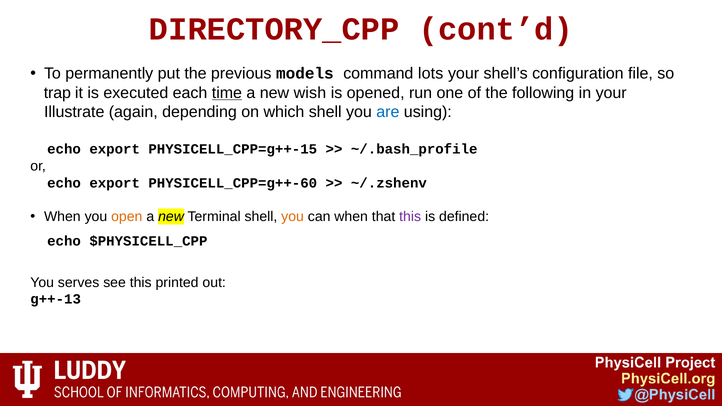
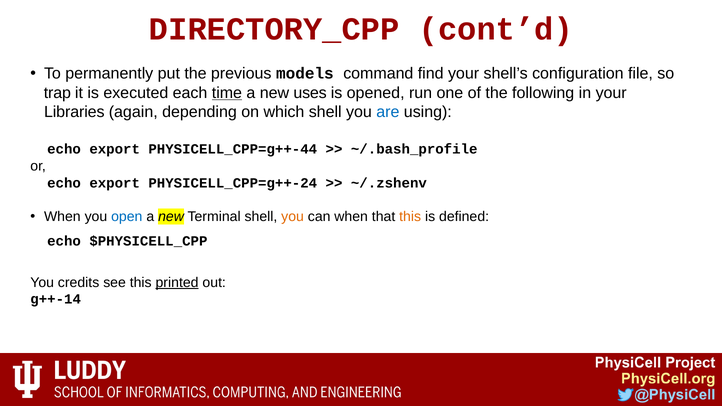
lots: lots -> find (431, 74)
wish: wish -> uses (310, 93)
Illustrate: Illustrate -> Libraries (74, 112)
PHYSICELL_CPP=g++-15: PHYSICELL_CPP=g++-15 -> PHYSICELL_CPP=g++-44 (233, 149)
PHYSICELL_CPP=g++-60: PHYSICELL_CPP=g++-60 -> PHYSICELL_CPP=g++-24 (233, 183)
open colour: orange -> blue (127, 217)
this colour: purple -> orange (410, 217)
serves: serves -> credits (79, 283)
printed underline: none -> present (177, 283)
g++-13: g++-13 -> g++-14 (56, 299)
